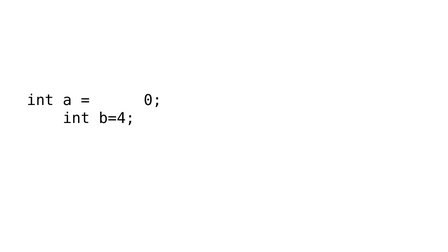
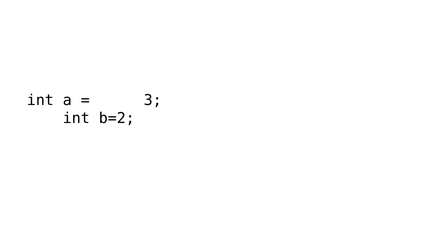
0: 0 -> 3 (153, 100)
b=4: b=4 -> b=2 (117, 118)
